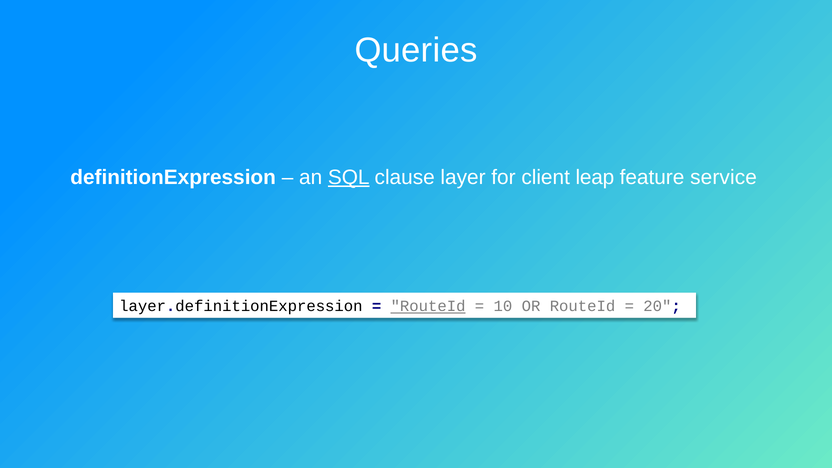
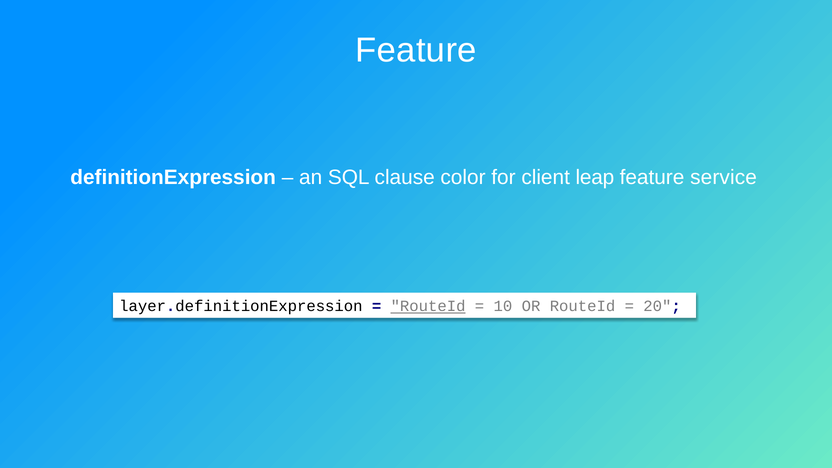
Queries: Queries -> Feature (416, 51)
SQL underline: present -> none (349, 177)
layer: layer -> color (463, 177)
